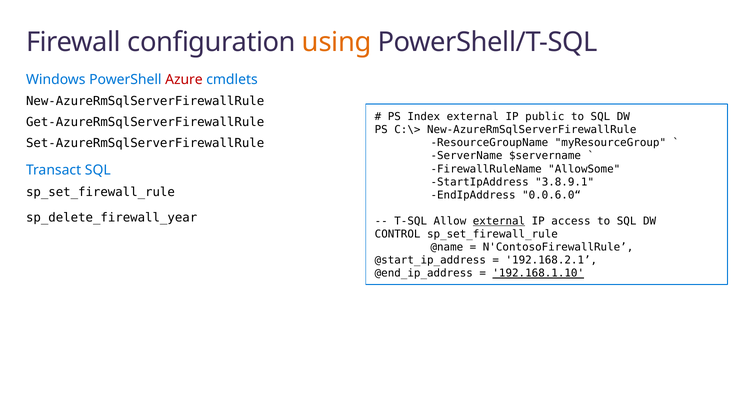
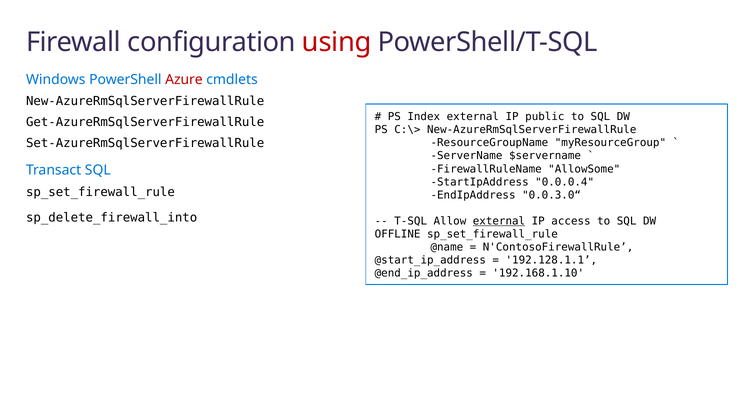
using colour: orange -> red (337, 42)
3.8.9.1: 3.8.9.1 -> 0.0.0.4 (565, 182)
0.0.6.0“: 0.0.6.0“ -> 0.0.3.0“ (552, 195)
sp_delete_firewall_year: sp_delete_firewall_year -> sp_delete_firewall_into (112, 218)
CONTROL: CONTROL -> OFFLINE (398, 234)
192.168.2.1: 192.168.2.1 -> 192.128.1.1 (551, 260)
192.168.1.10 underline: present -> none (538, 273)
